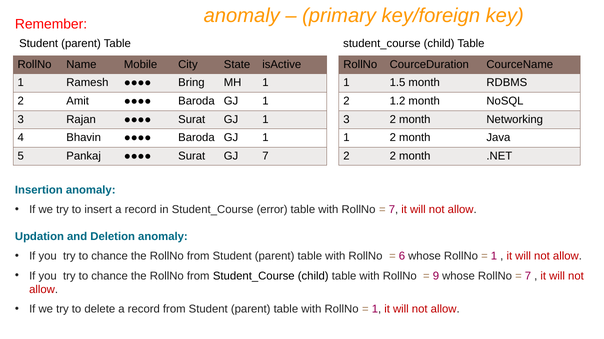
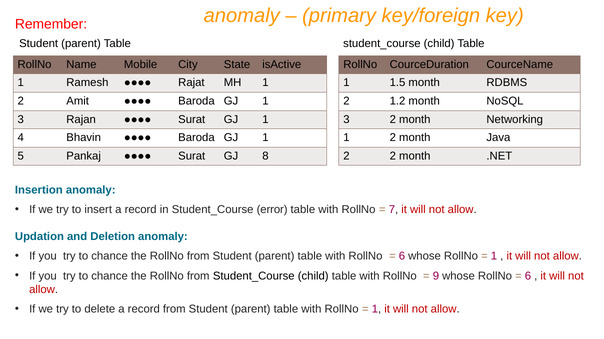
Bring: Bring -> Rajat (191, 83)
GJ 7: 7 -> 8 (265, 156)
7: 7 -> 6 (528, 276)
